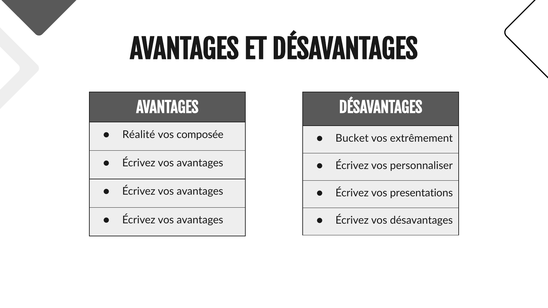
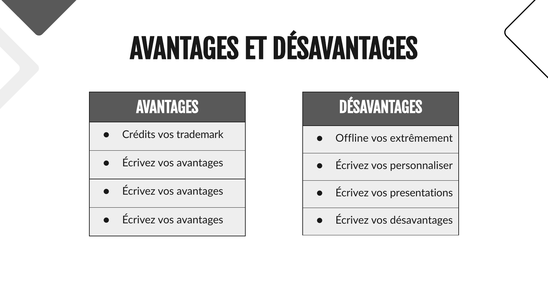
Réalité: Réalité -> Crédits (139, 135)
composée: composée -> trademark (200, 135)
Bucket: Bucket -> Offline (352, 138)
